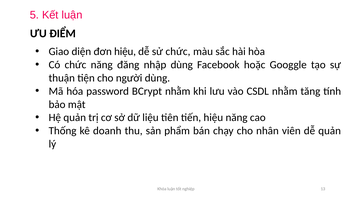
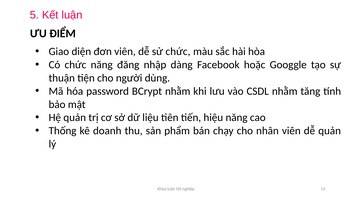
đơn hiệu: hiệu -> viên (125, 52)
nhập dùng: dùng -> dàng (182, 65)
